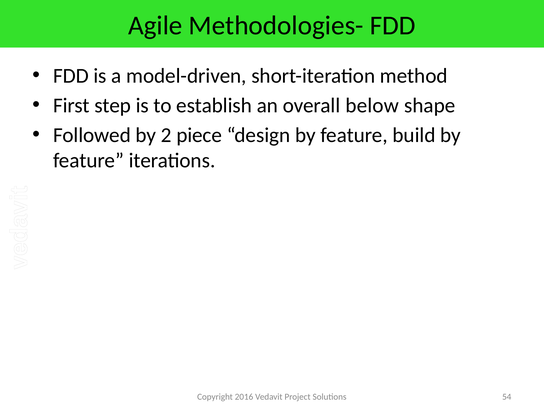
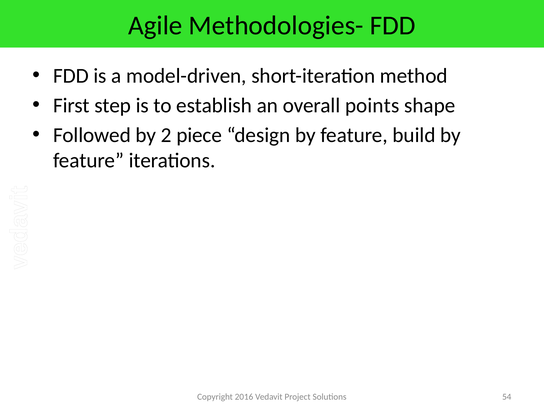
below: below -> points (372, 105)
